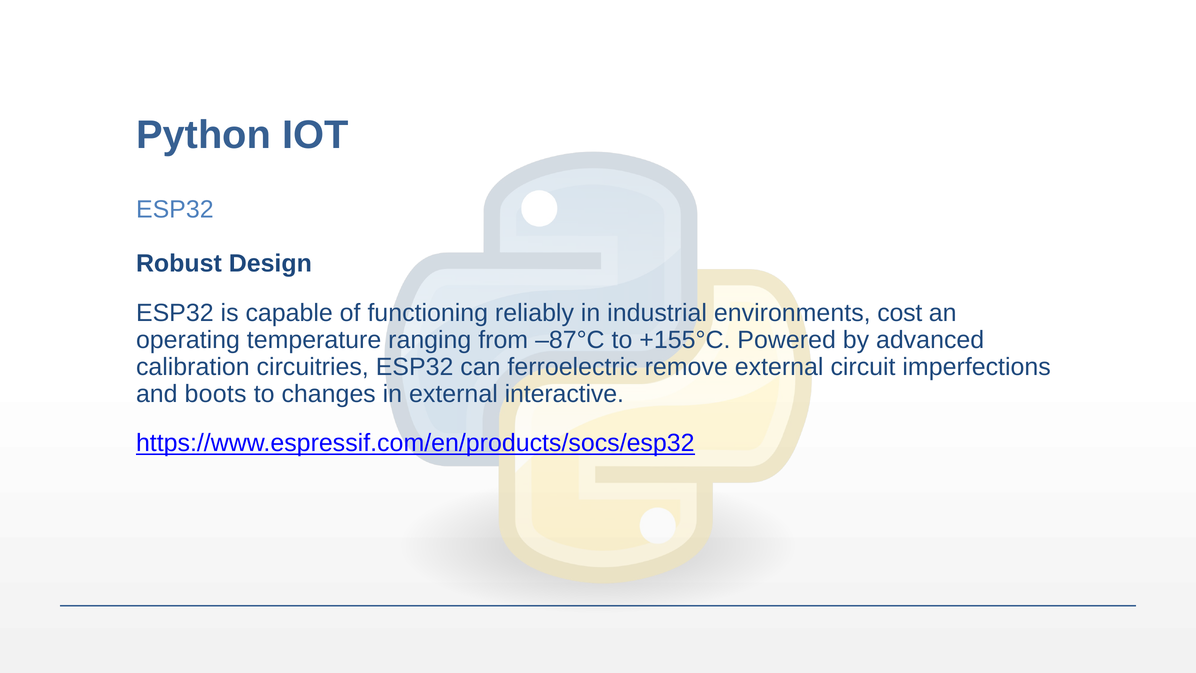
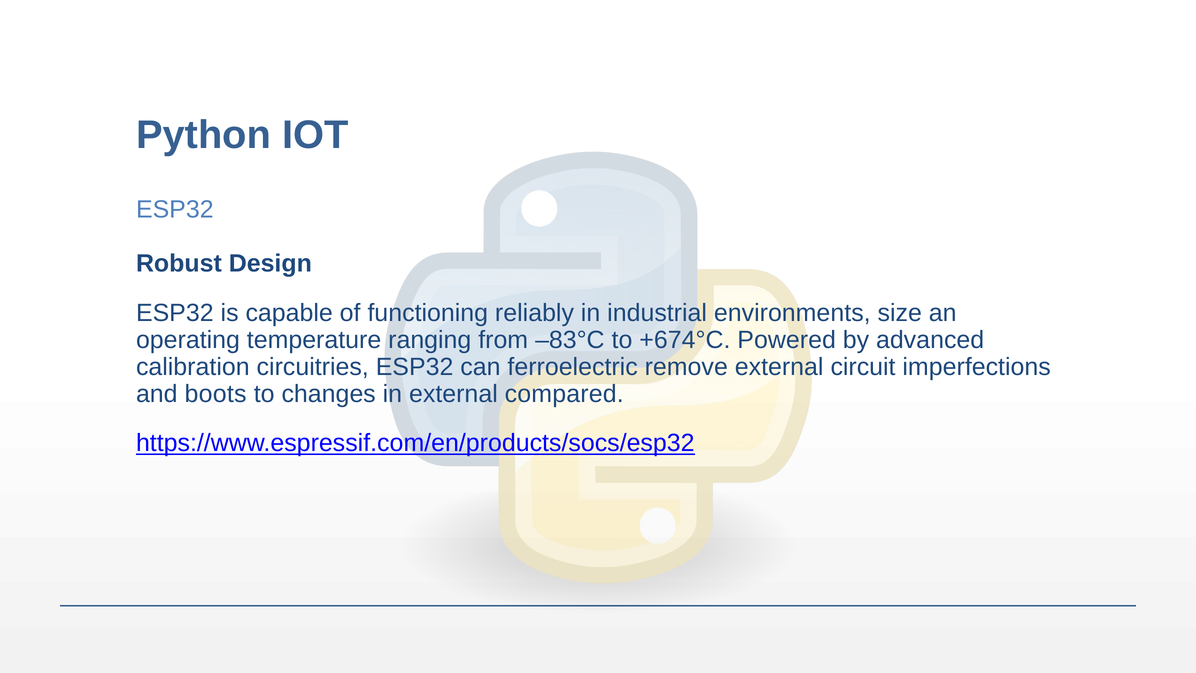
cost: cost -> size (900, 313)
–87°C: –87°C -> –83°C (570, 340)
+155°C: +155°C -> +674°C (685, 340)
interactive: interactive -> compared (564, 394)
